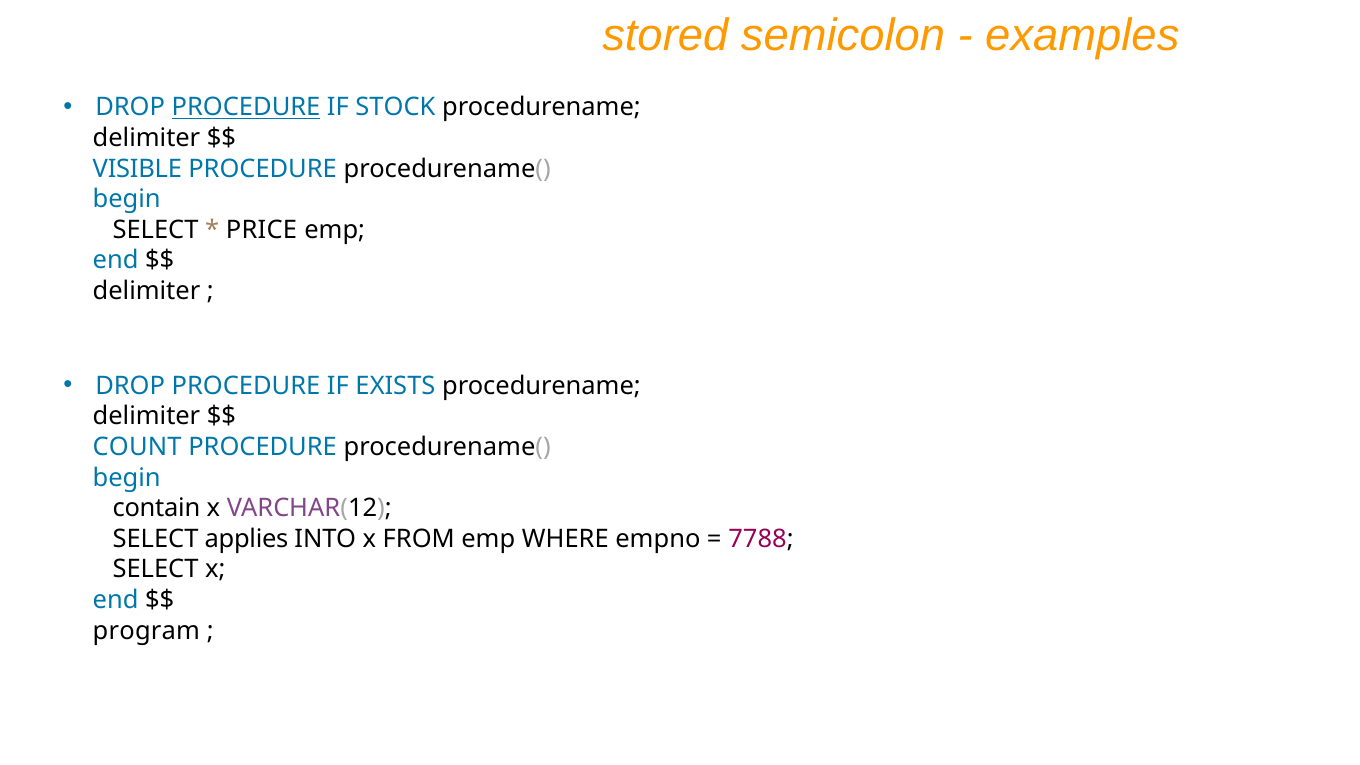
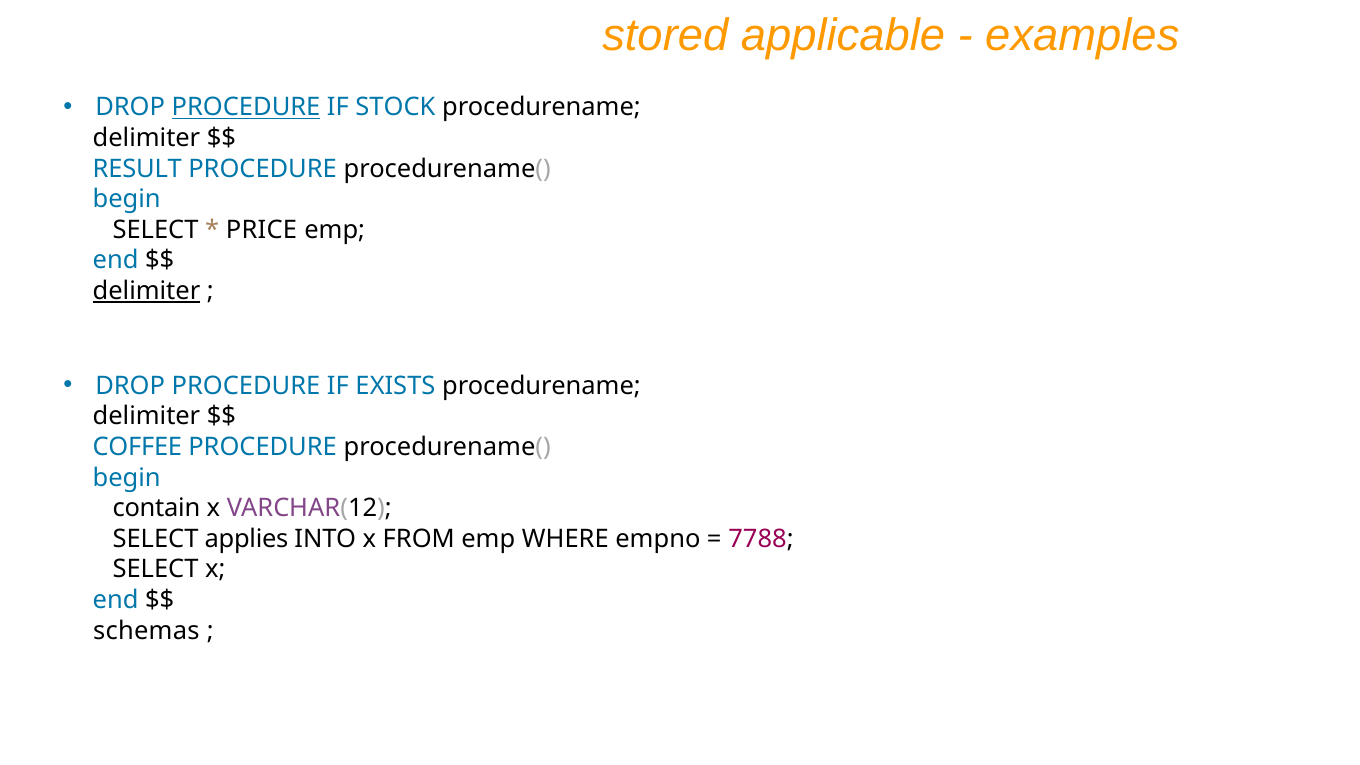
semicolon: semicolon -> applicable (843, 35)
VISIBLE: VISIBLE -> RESULT (137, 169)
delimiter underline: none -> present (147, 291)
COUNT: COUNT -> COFFEE (137, 447)
program: program -> schemas (146, 631)
